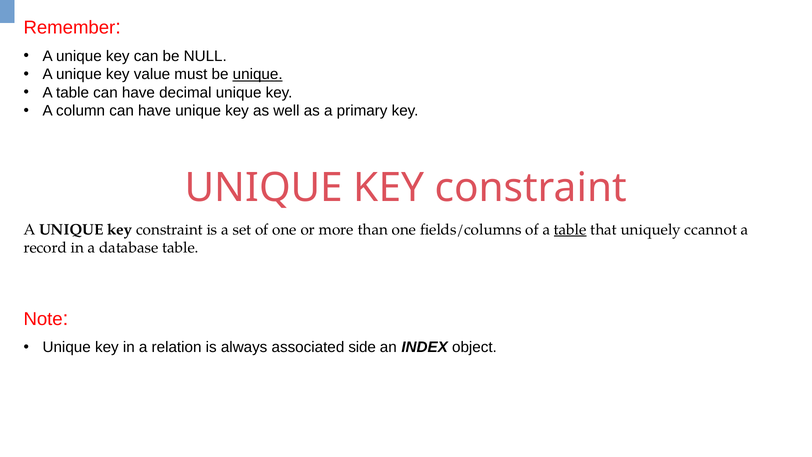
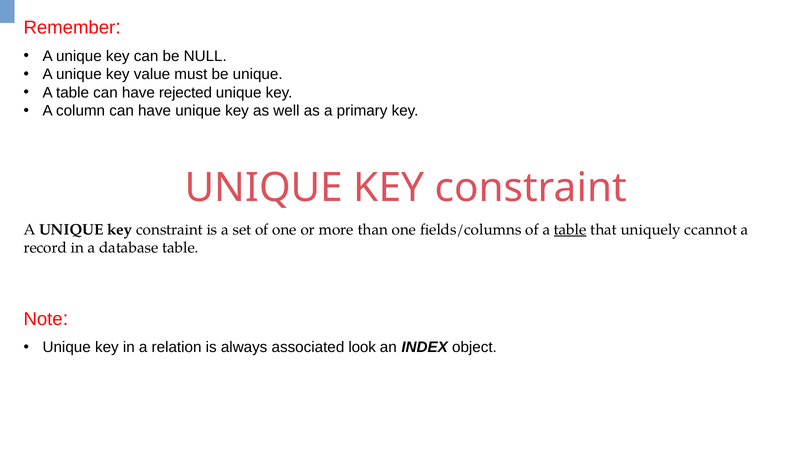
unique underline: present -> none (258, 74)
decimal: decimal -> rejected (185, 93)
side: side -> look (362, 347)
